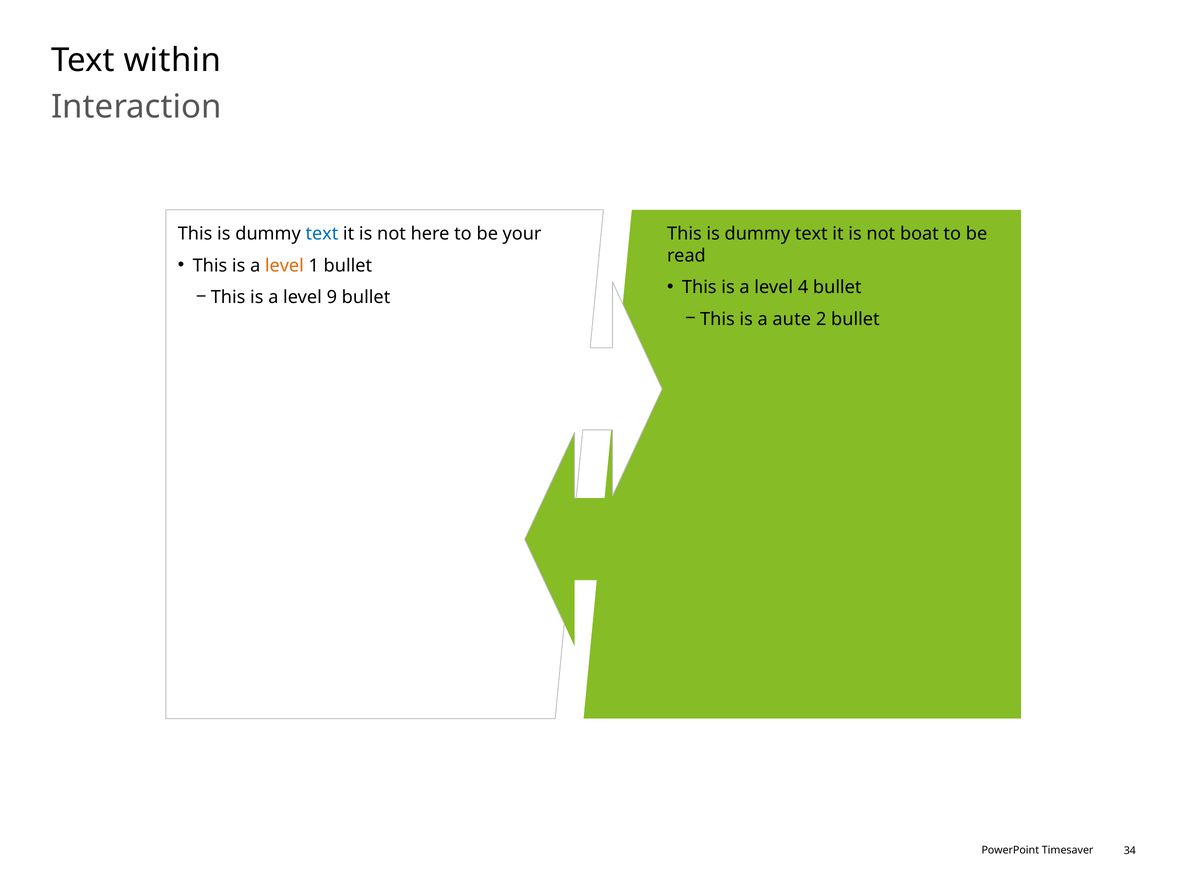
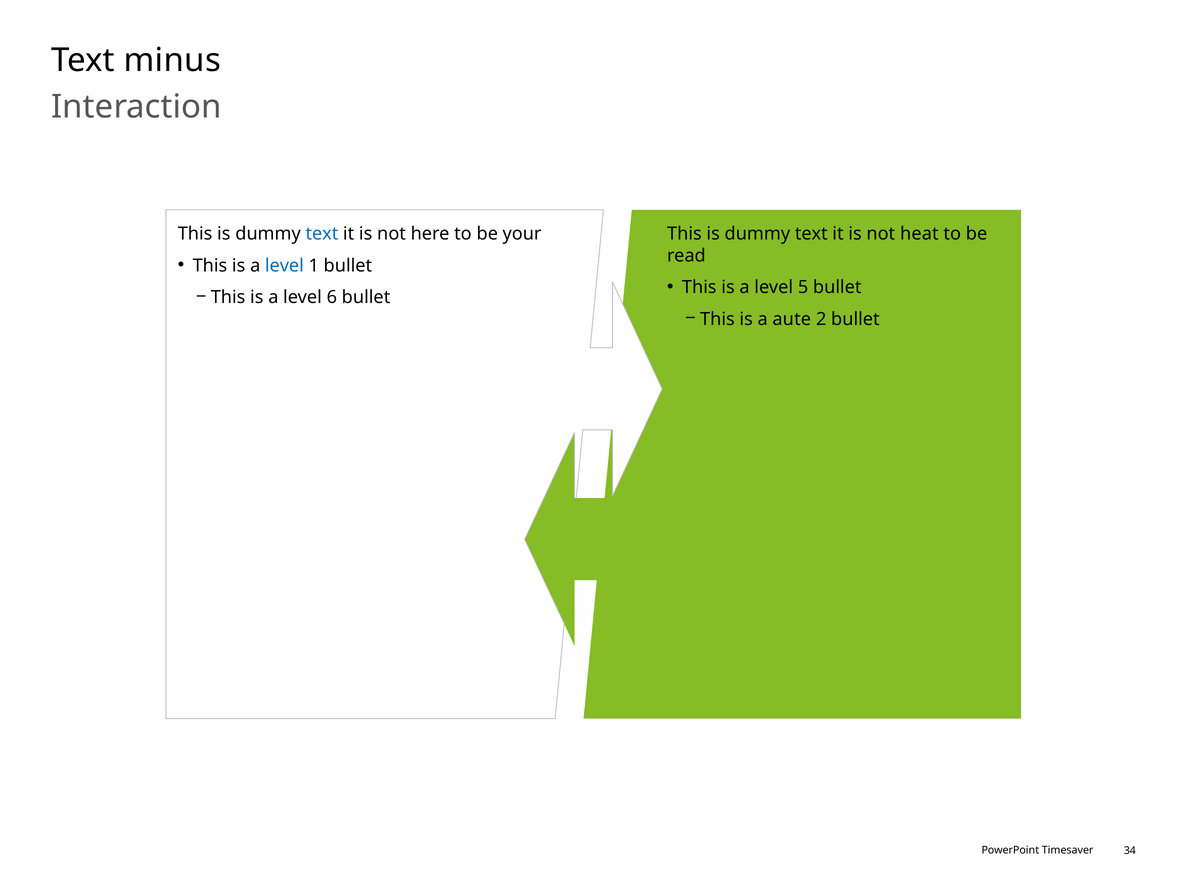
within: within -> minus (172, 60)
boat: boat -> heat (919, 234)
level colour: orange -> blue (284, 265)
4: 4 -> 5 (803, 287)
9: 9 -> 6 (332, 297)
